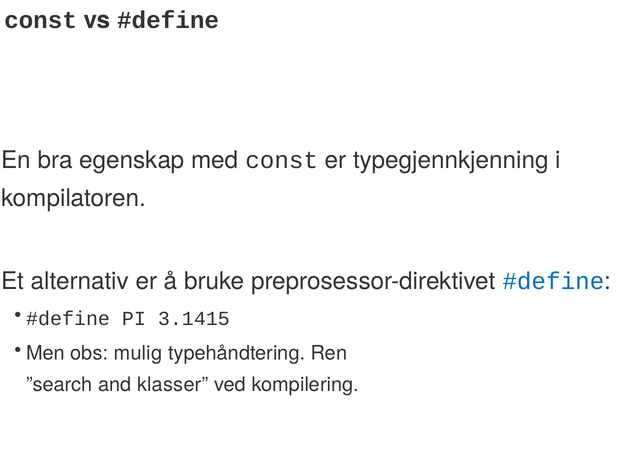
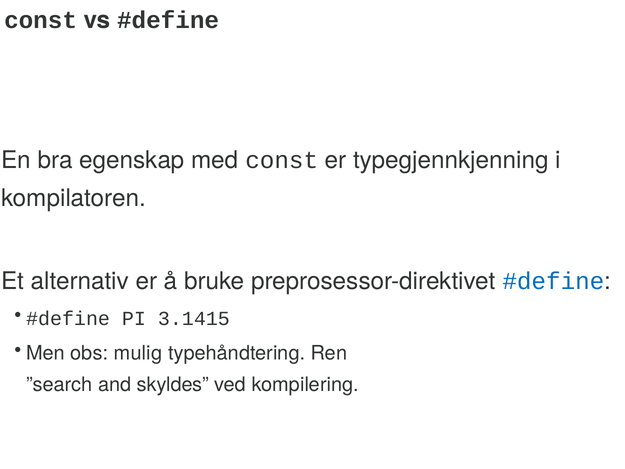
klasser: klasser -> skyldes (173, 384)
